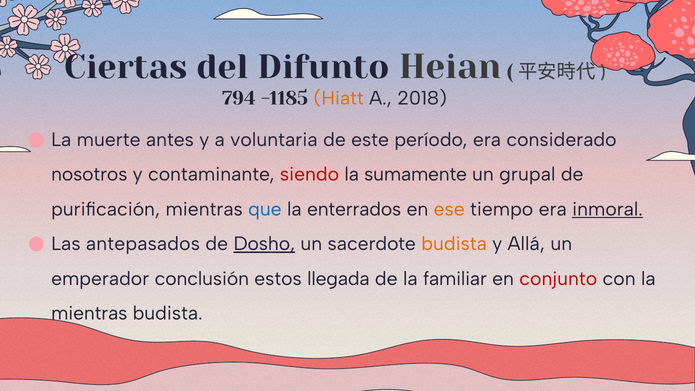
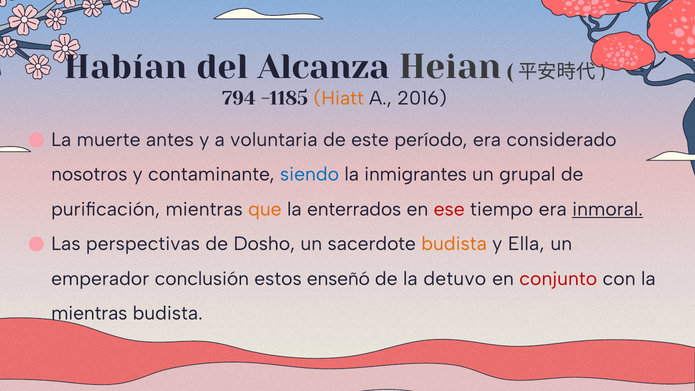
Ciertas: Ciertas -> Habían (126, 67)
Difunto: Difunto -> Alcanza (324, 67)
2018: 2018 -> 2016 (422, 98)
siendo colour: red -> blue (309, 174)
sumamente: sumamente -> inmigrantes (416, 174)
que colour: blue -> orange (265, 209)
ese colour: orange -> red (449, 209)
antepasados: antepasados -> perspectivas (143, 244)
Dosho underline: present -> none (264, 244)
Allá: Allá -> Ella (526, 244)
llegada: llegada -> enseñó (338, 279)
familiar: familiar -> detuvo (455, 279)
